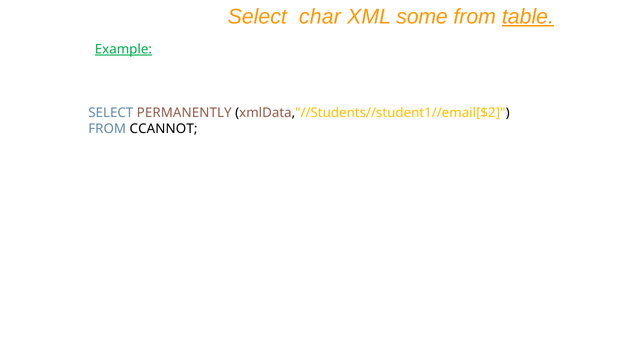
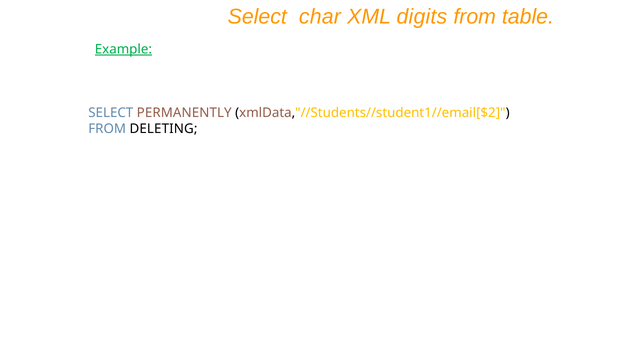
some: some -> digits (422, 17)
table underline: present -> none (528, 17)
CCANNOT: CCANNOT -> DELETING (164, 129)
